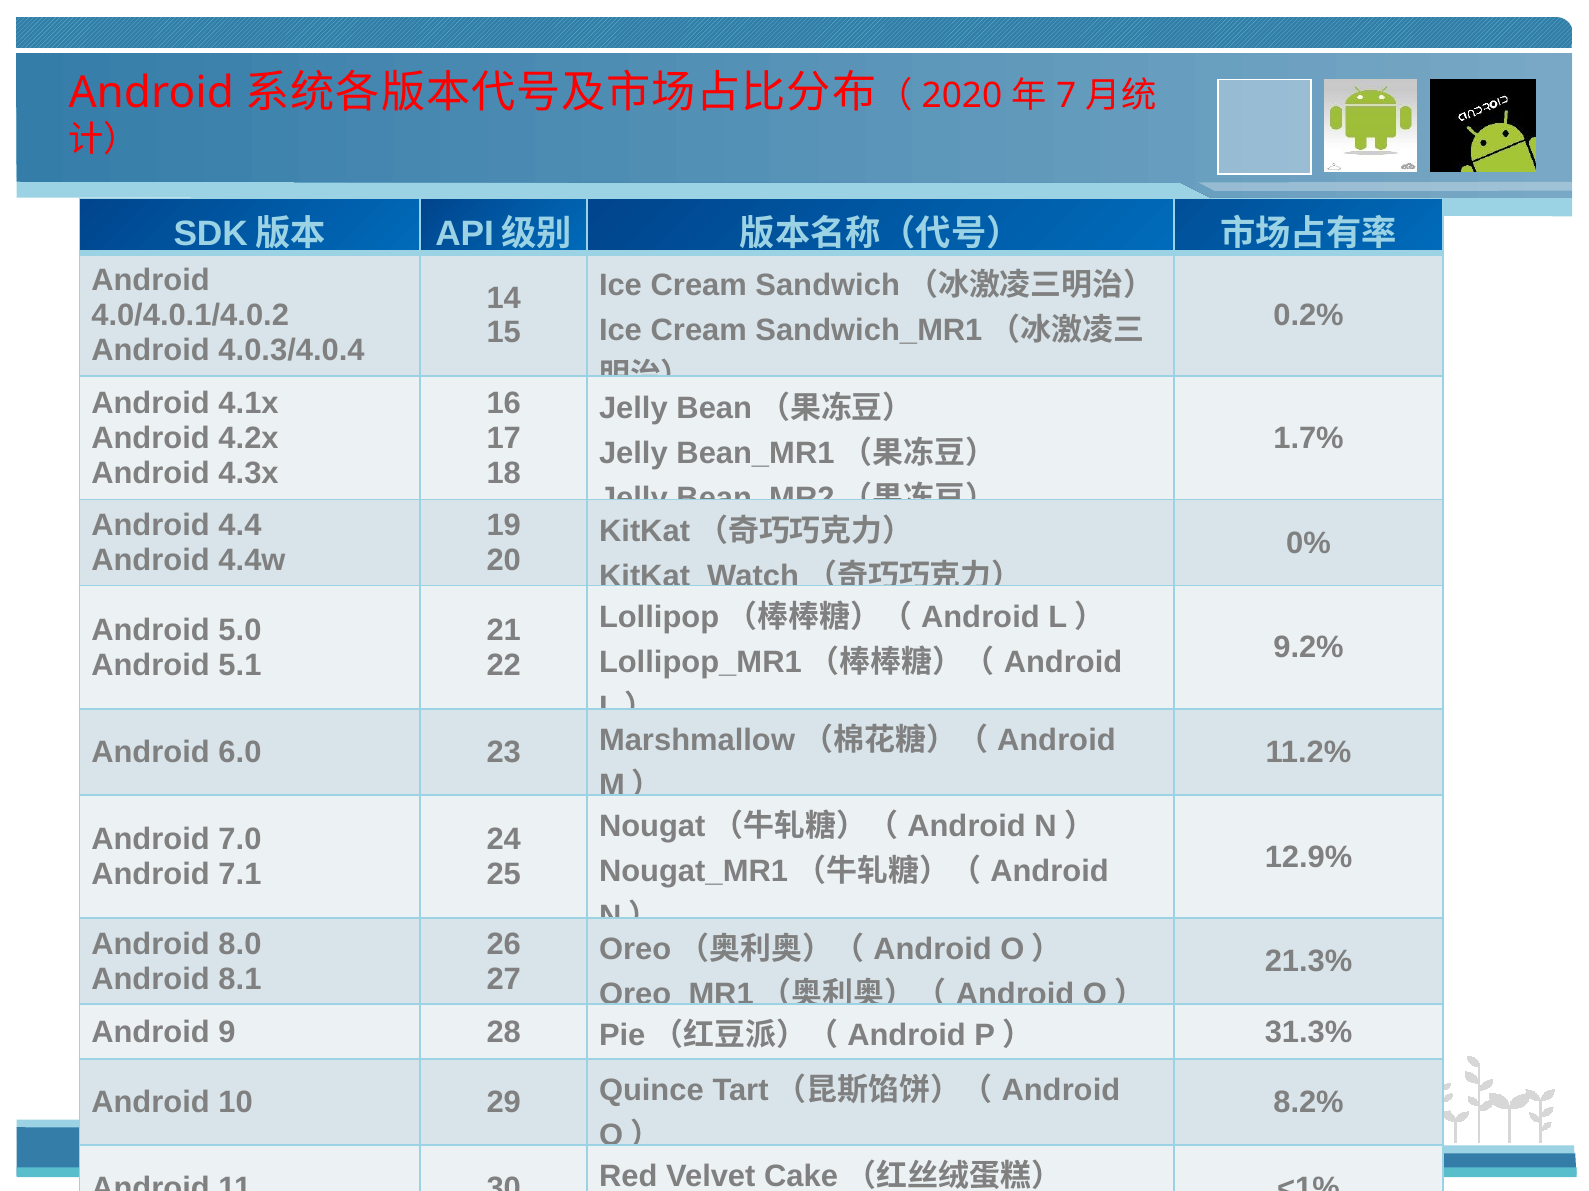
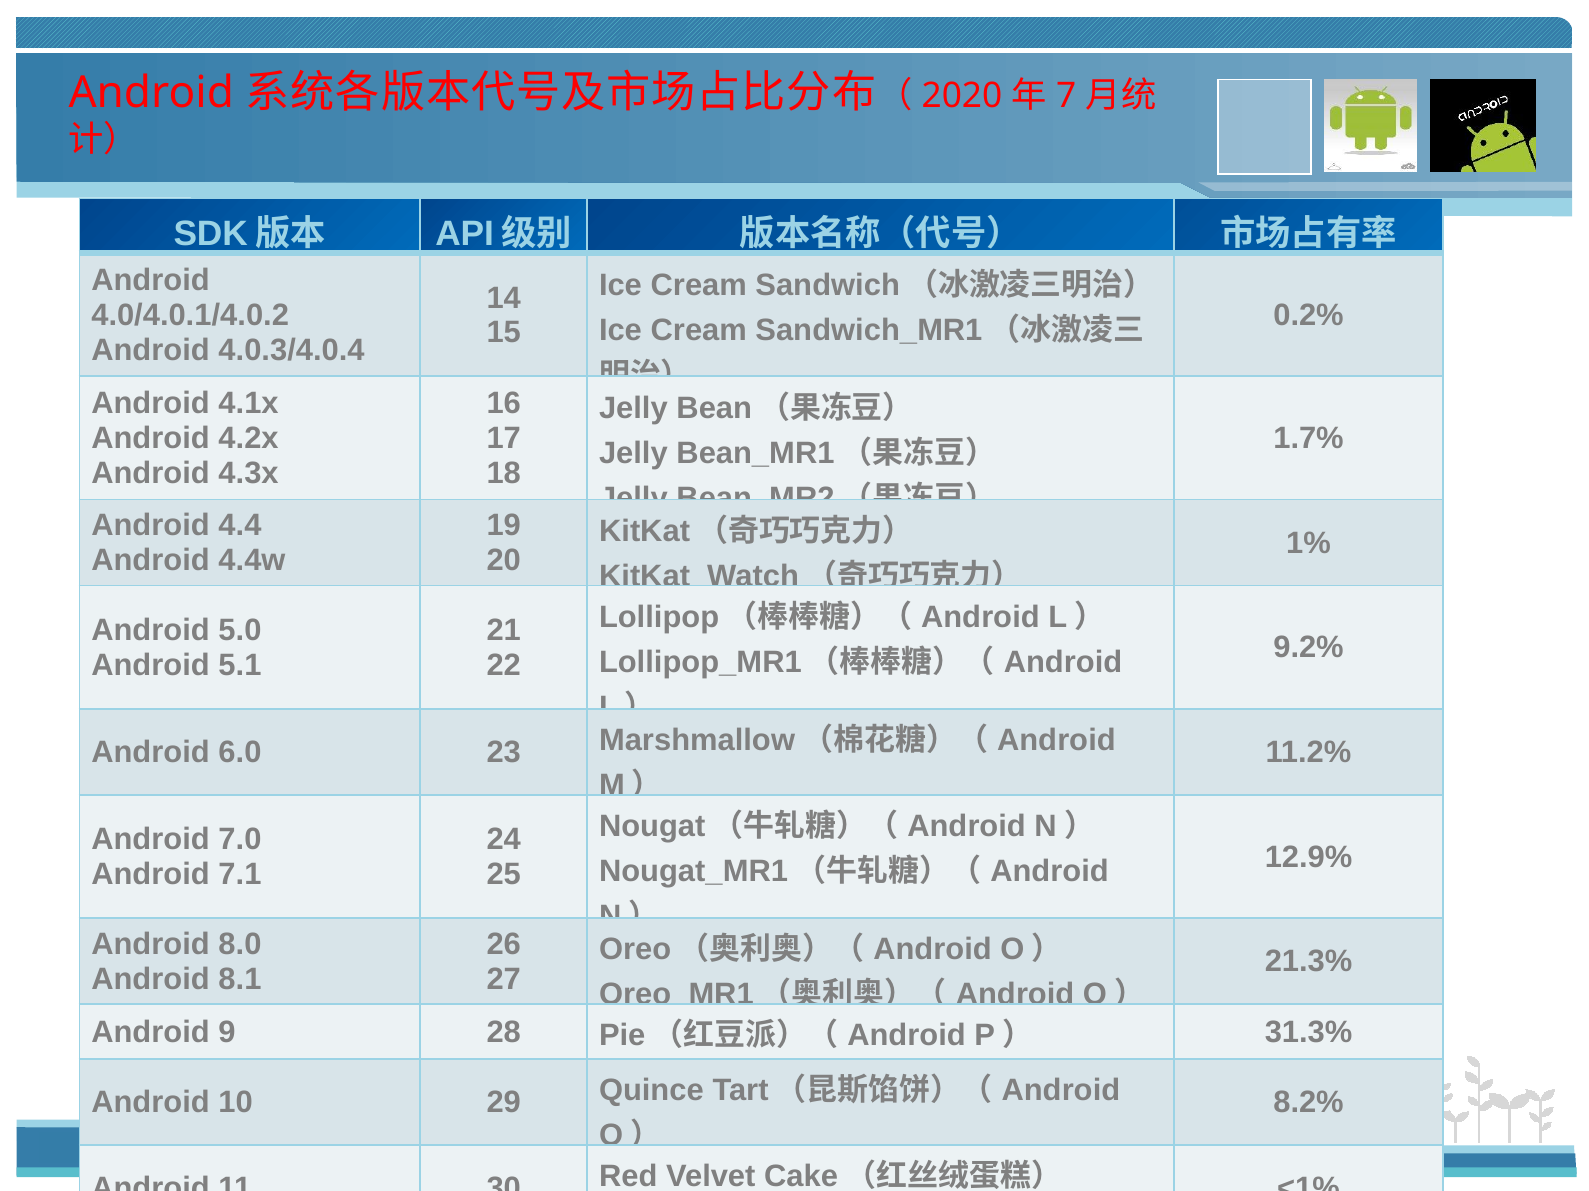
0%: 0% -> 1% (1309, 543)
